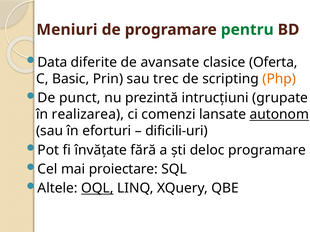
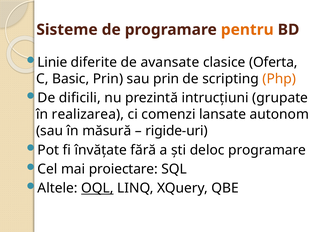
Meniuri: Meniuri -> Sisteme (67, 30)
pentru colour: green -> orange (247, 30)
Data: Data -> Linie (52, 62)
sau trec: trec -> prin (166, 79)
punct: punct -> dificili (80, 98)
autonom underline: present -> none (279, 115)
eforturi: eforturi -> măsură (107, 131)
dificili-uri: dificili-uri -> rigide-uri (177, 131)
